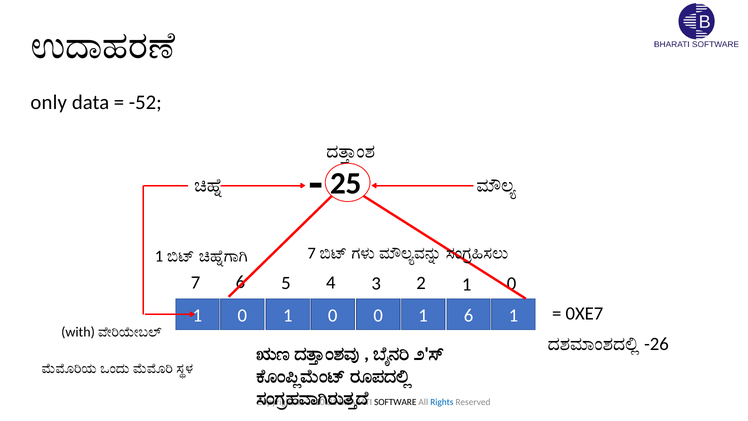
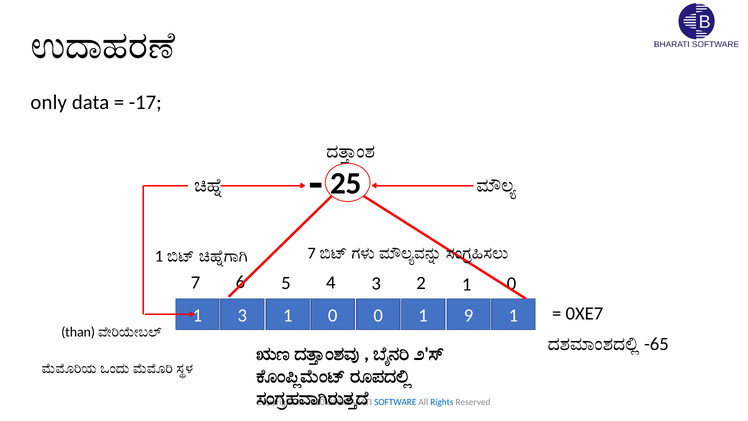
-52: -52 -> -17 (145, 102)
0: 0 -> 3 (242, 315)
1 6: 6 -> 9 (469, 315)
with: with -> than (78, 332)
-26: -26 -> -65 (656, 344)
SOFTWARE colour: black -> blue (395, 402)
